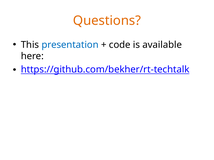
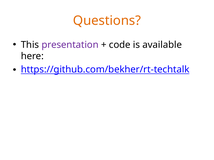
presentation colour: blue -> purple (70, 45)
